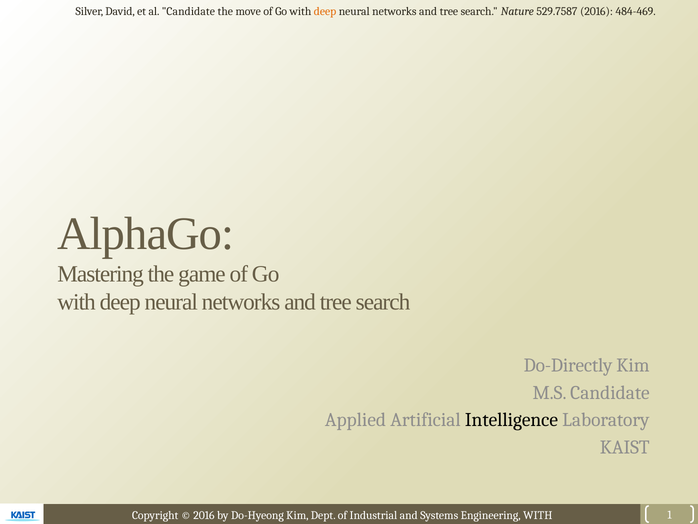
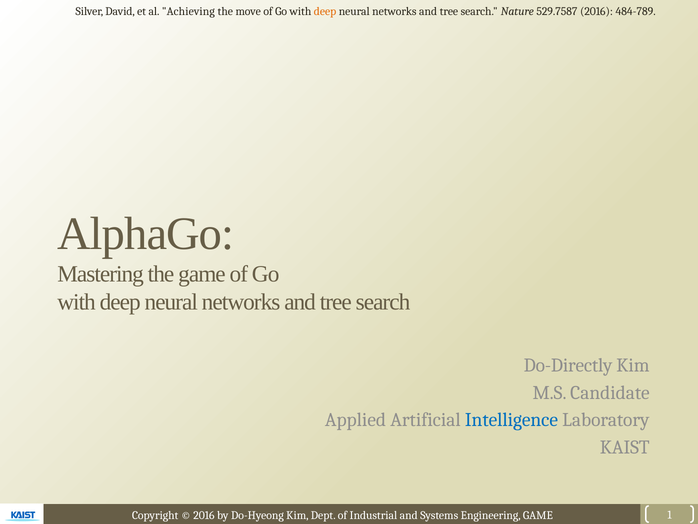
al Candidate: Candidate -> Achieving (188, 11)
484-469: 484-469 -> 484-789 (636, 11)
Intelligence colour: black -> blue (511, 420)
WITH: WITH -> GAME (538, 515)
